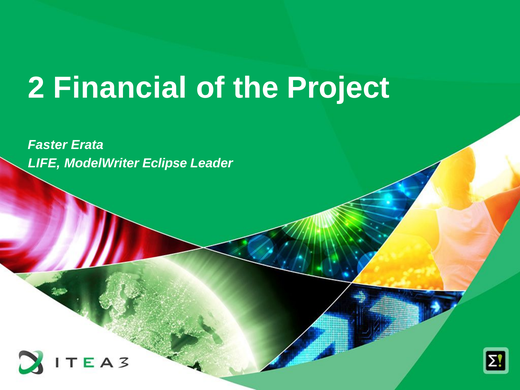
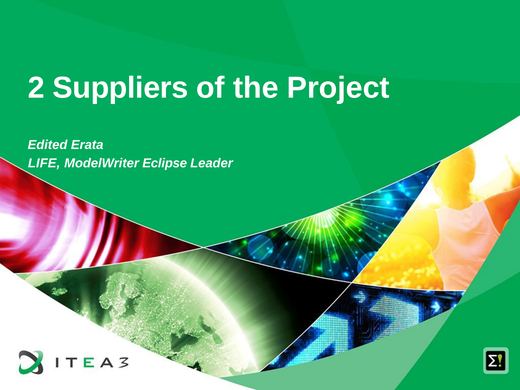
Financial: Financial -> Suppliers (120, 88)
Faster: Faster -> Edited (48, 145)
